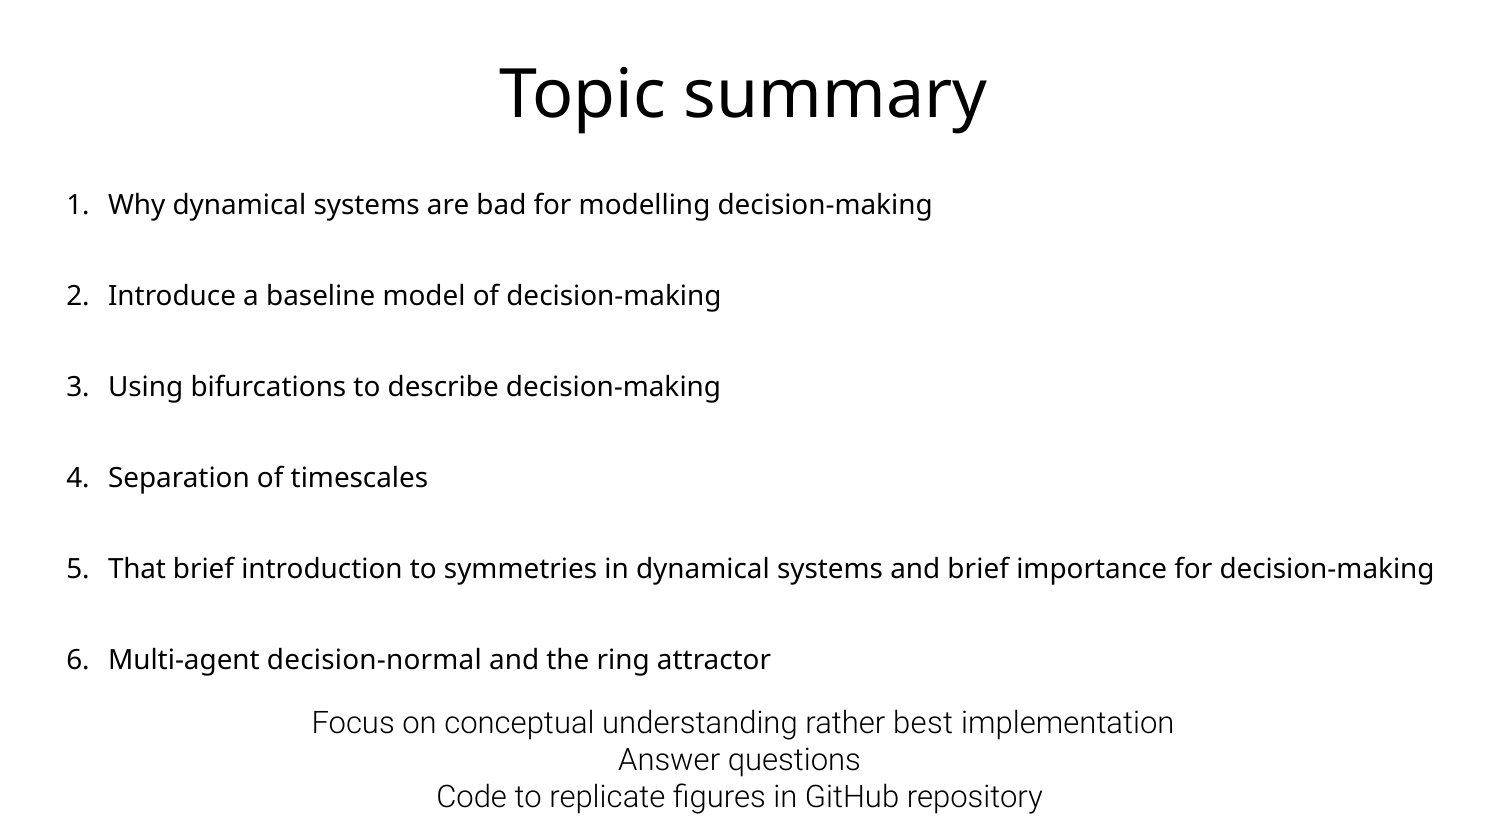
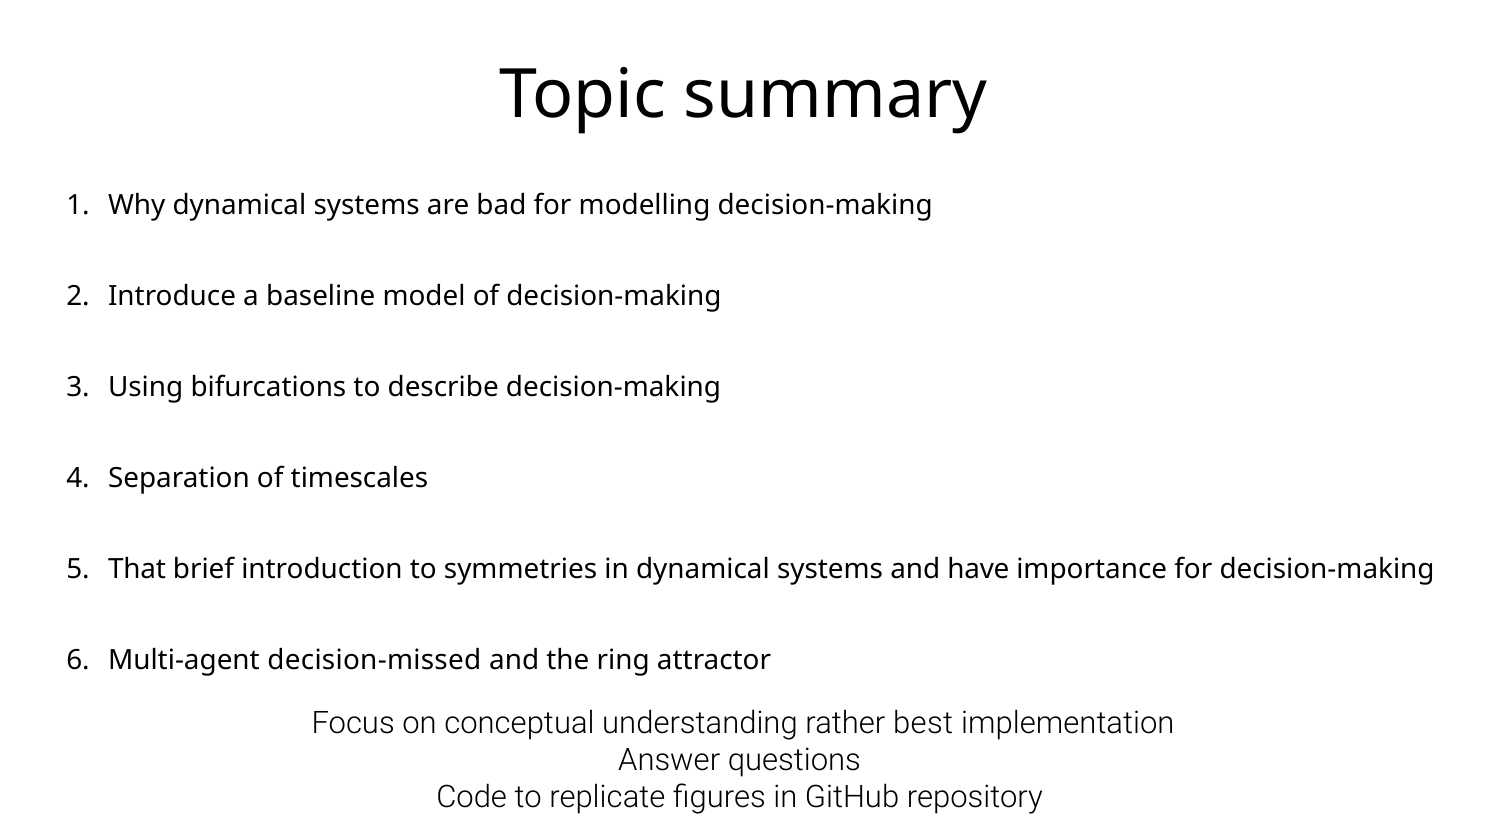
and brief: brief -> have (978, 570)
decision-normal: decision-normal -> decision-missed (374, 661)
